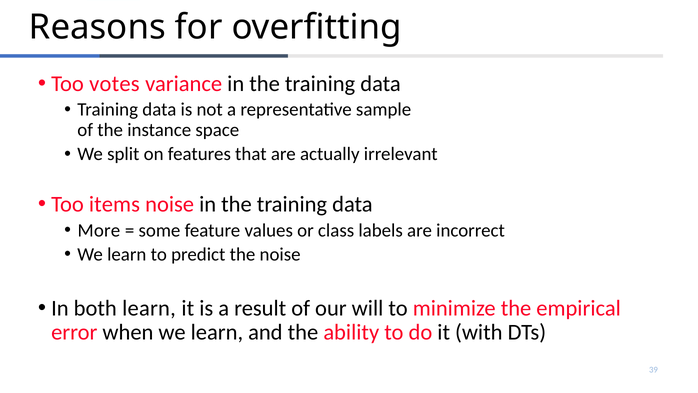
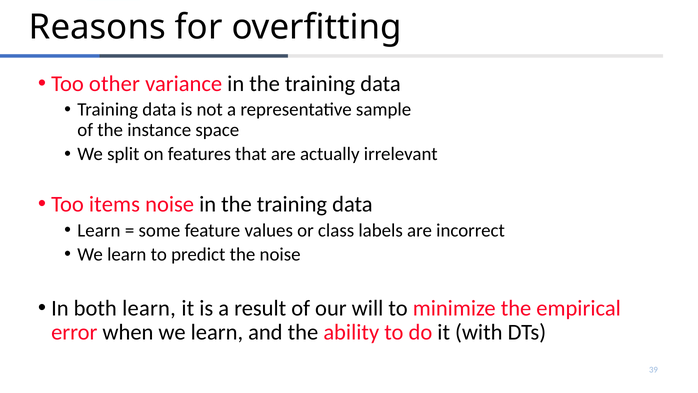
votes: votes -> other (114, 84)
More: More -> Learn (99, 230)
